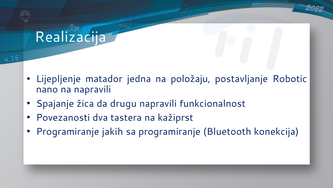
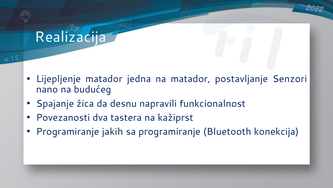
na položaju: položaju -> matador (191, 79)
Robotic: Robotic -> Senzori (290, 79)
na napravili: napravili -> budućeg (92, 89)
drugu: drugu -> desnu (123, 103)
